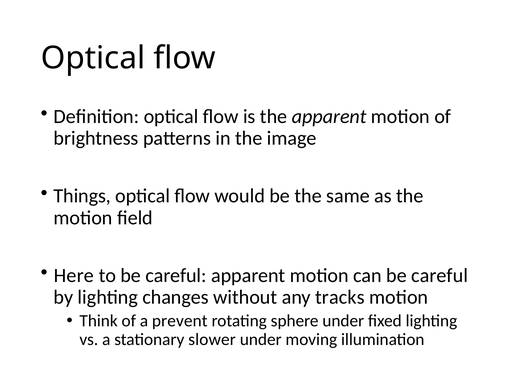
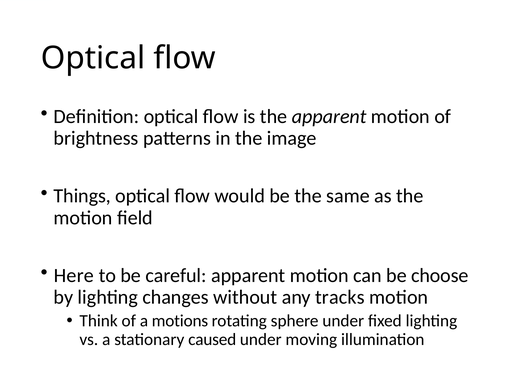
can be careful: careful -> choose (440, 275)
prevent: prevent -> motions (180, 321)
slower: slower -> caused (212, 339)
